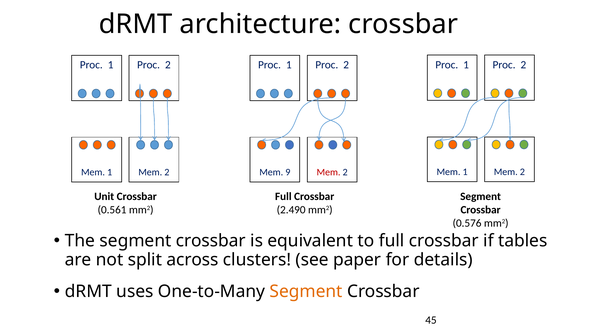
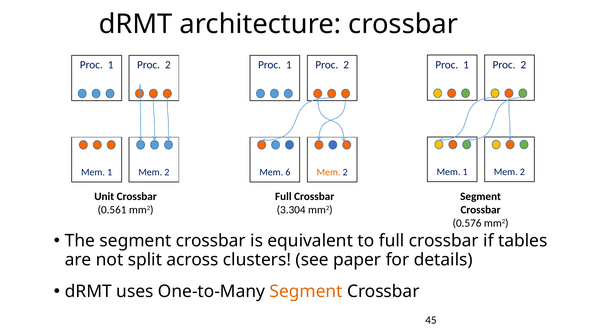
9: 9 -> 6 (288, 172)
Mem colour: red -> orange (329, 172)
2.490: 2.490 -> 3.304 (291, 210)
